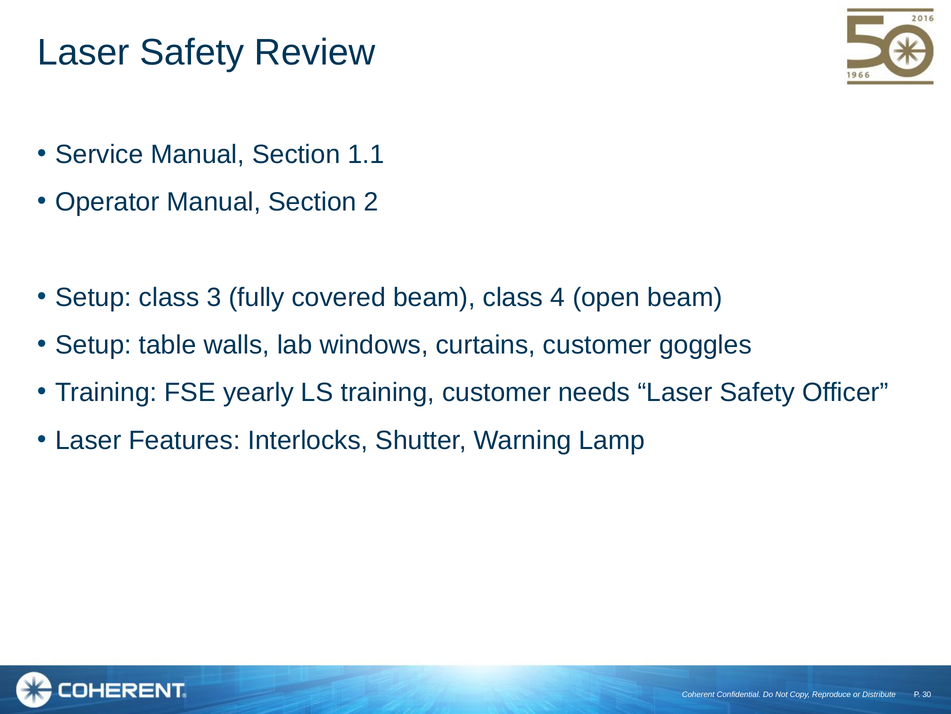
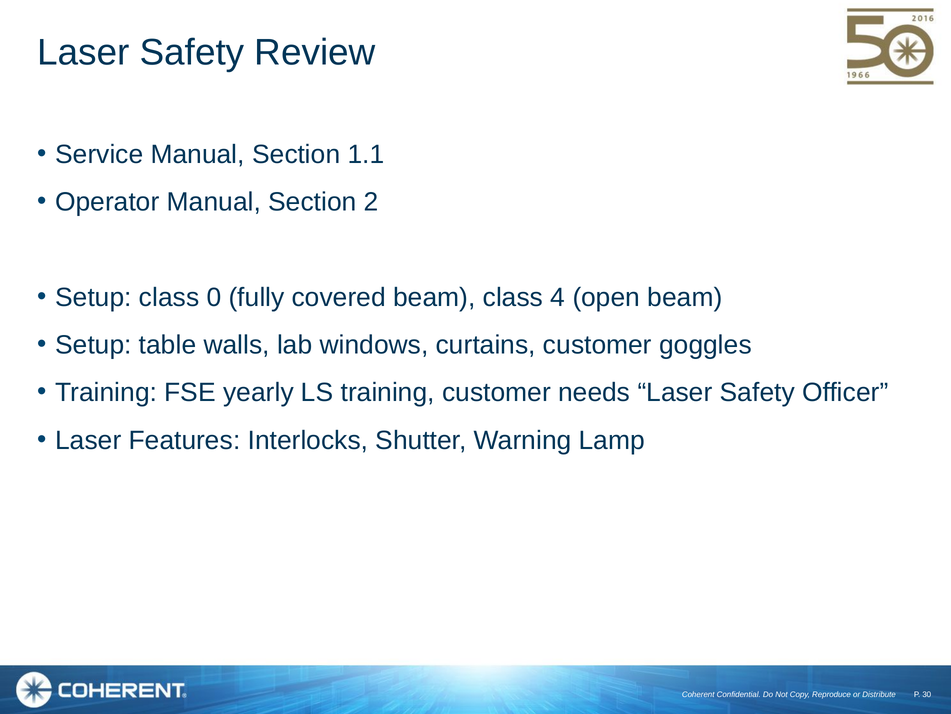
3: 3 -> 0 (214, 297)
